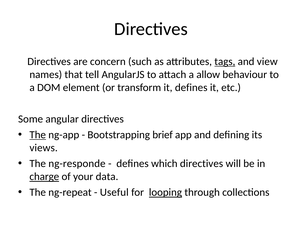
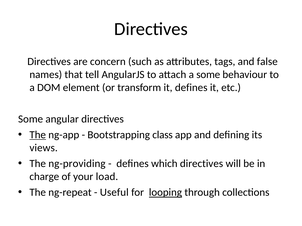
tags underline: present -> none (225, 62)
view: view -> false (267, 62)
a allow: allow -> some (208, 75)
brief: brief -> class (163, 135)
ng-responde: ng-responde -> ng-providing (77, 164)
charge underline: present -> none (44, 177)
data: data -> load (107, 177)
